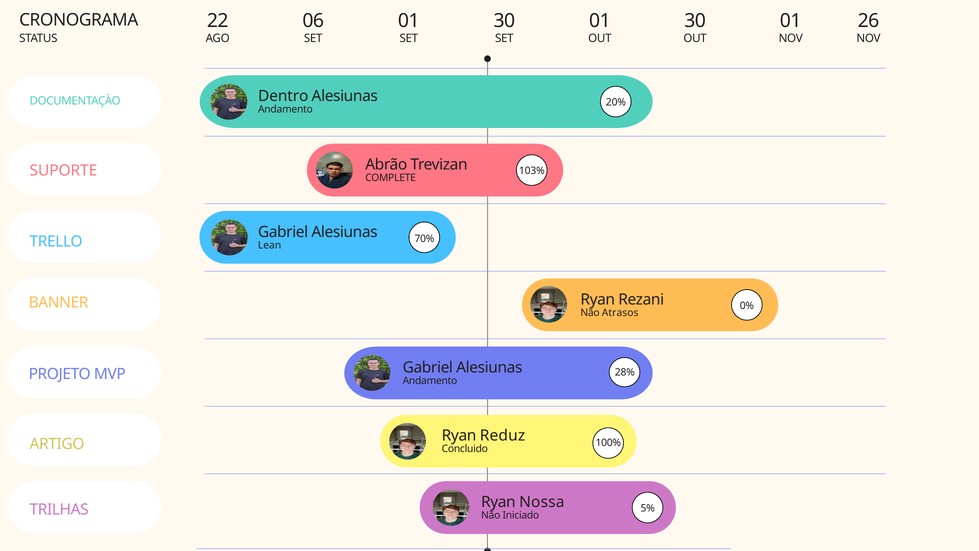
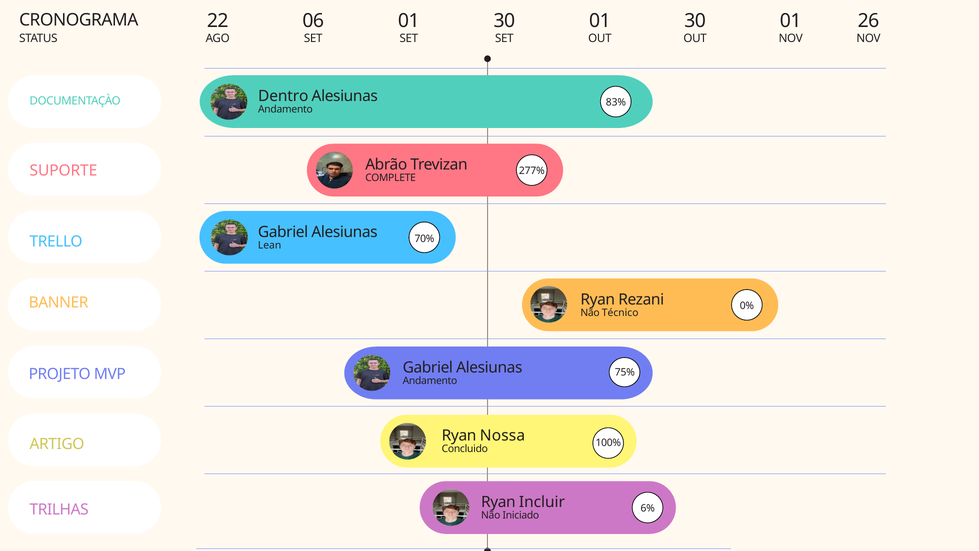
20%: 20% -> 83% (616, 102)
103%: 103% -> 277% (532, 171)
Atrasos: Atrasos -> Técnico (620, 313)
28%: 28% -> 75% (625, 372)
Reduz: Reduz -> Nossa (502, 436)
Nossa: Nossa -> Incluir (542, 502)
5%: 5% -> 6% (648, 508)
